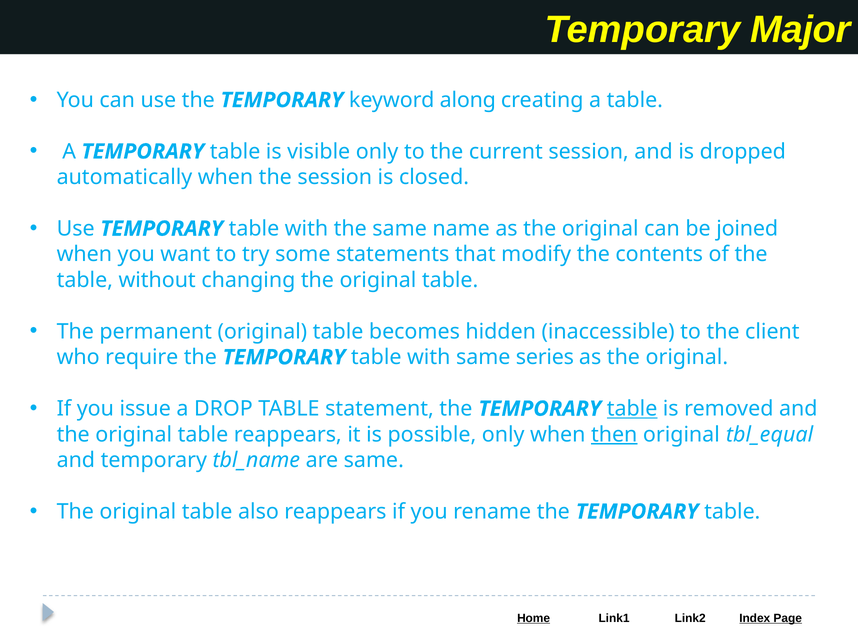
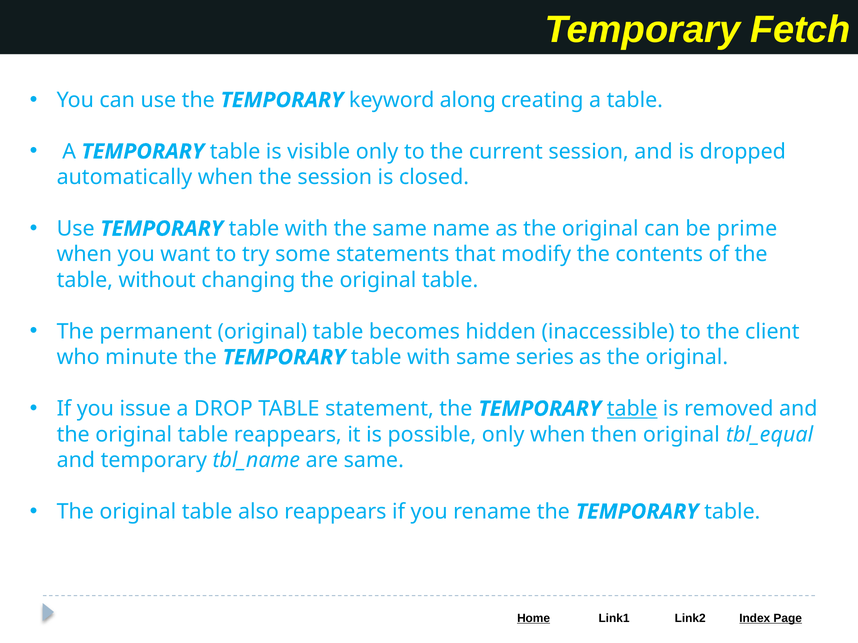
Major: Major -> Fetch (800, 30)
joined: joined -> prime (747, 229)
require: require -> minute (142, 358)
then underline: present -> none (614, 435)
